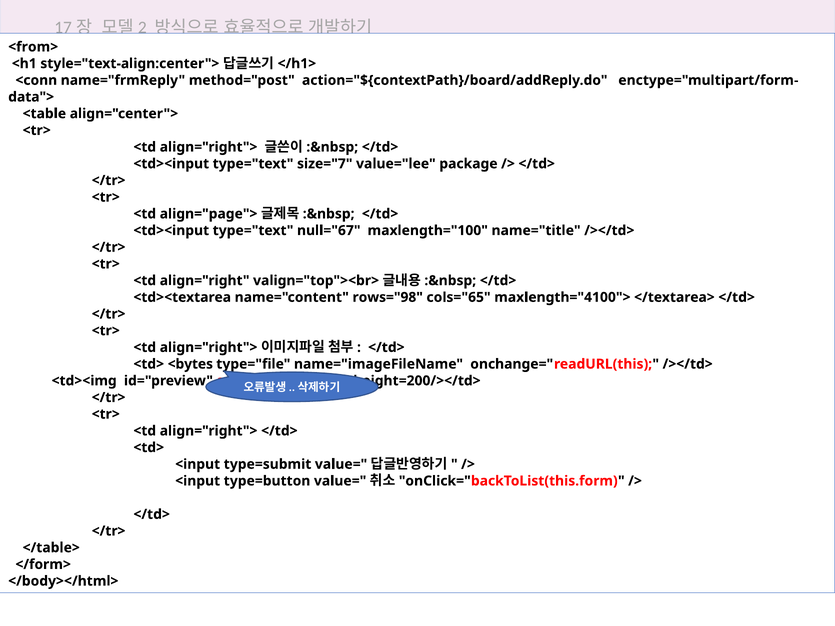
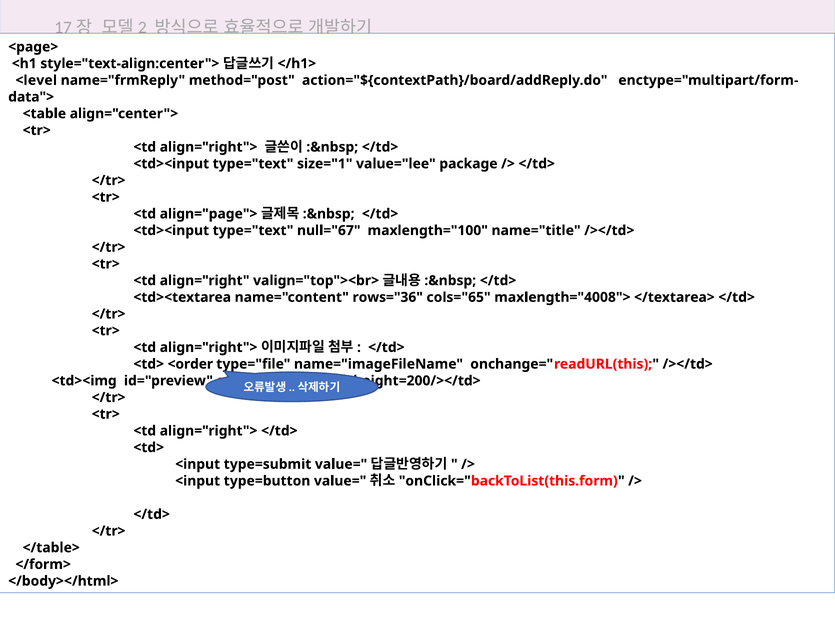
<from>: <from> -> <page> (33, 47)
<conn: <conn -> <level (36, 80)
size="7: size="7 -> size="1 (325, 164)
rows="98: rows="98 -> rows="36 (388, 297)
maxlength="4100">: maxlength="4100"> -> maxlength="4008"> (562, 297)
<bytes: <bytes -> <order (190, 364)
